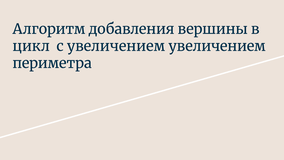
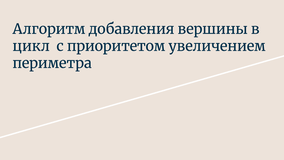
с увеличением: увеличением -> приоритетом (116, 46)
